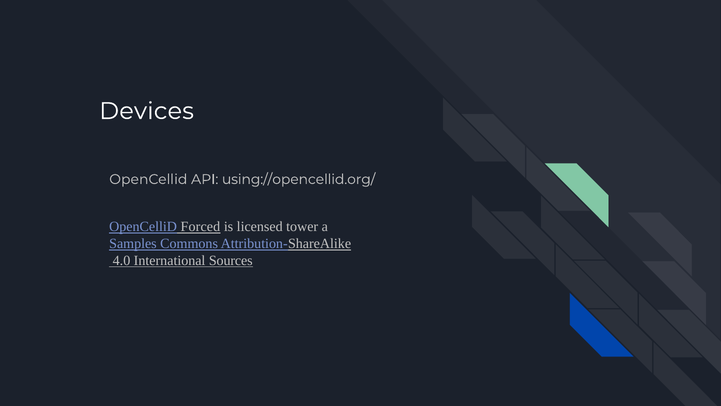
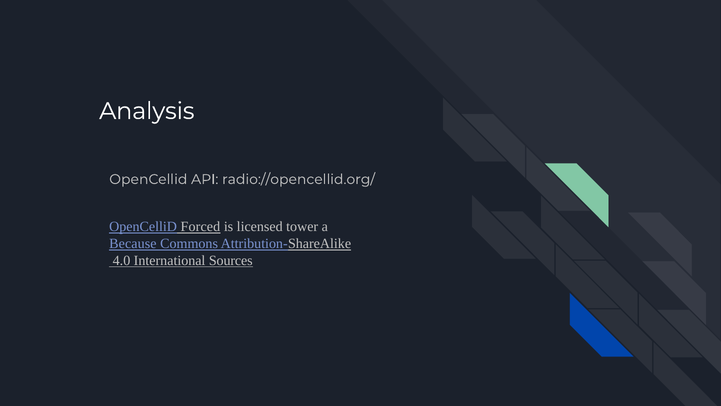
Devices: Devices -> Analysis (147, 111)
using://opencellid.org/: using://opencellid.org/ -> radio://opencellid.org/ (299, 179)
Samples: Samples -> Because (133, 243)
